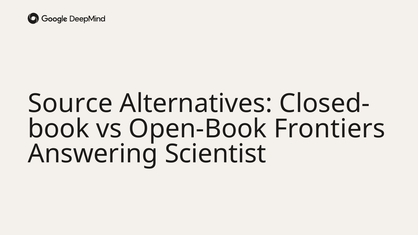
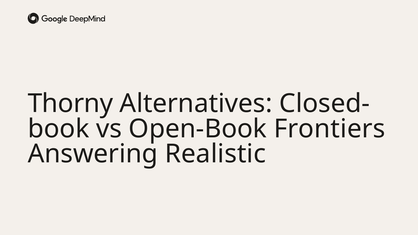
Source: Source -> Thorny (70, 104)
Scientist: Scientist -> Realistic (215, 154)
